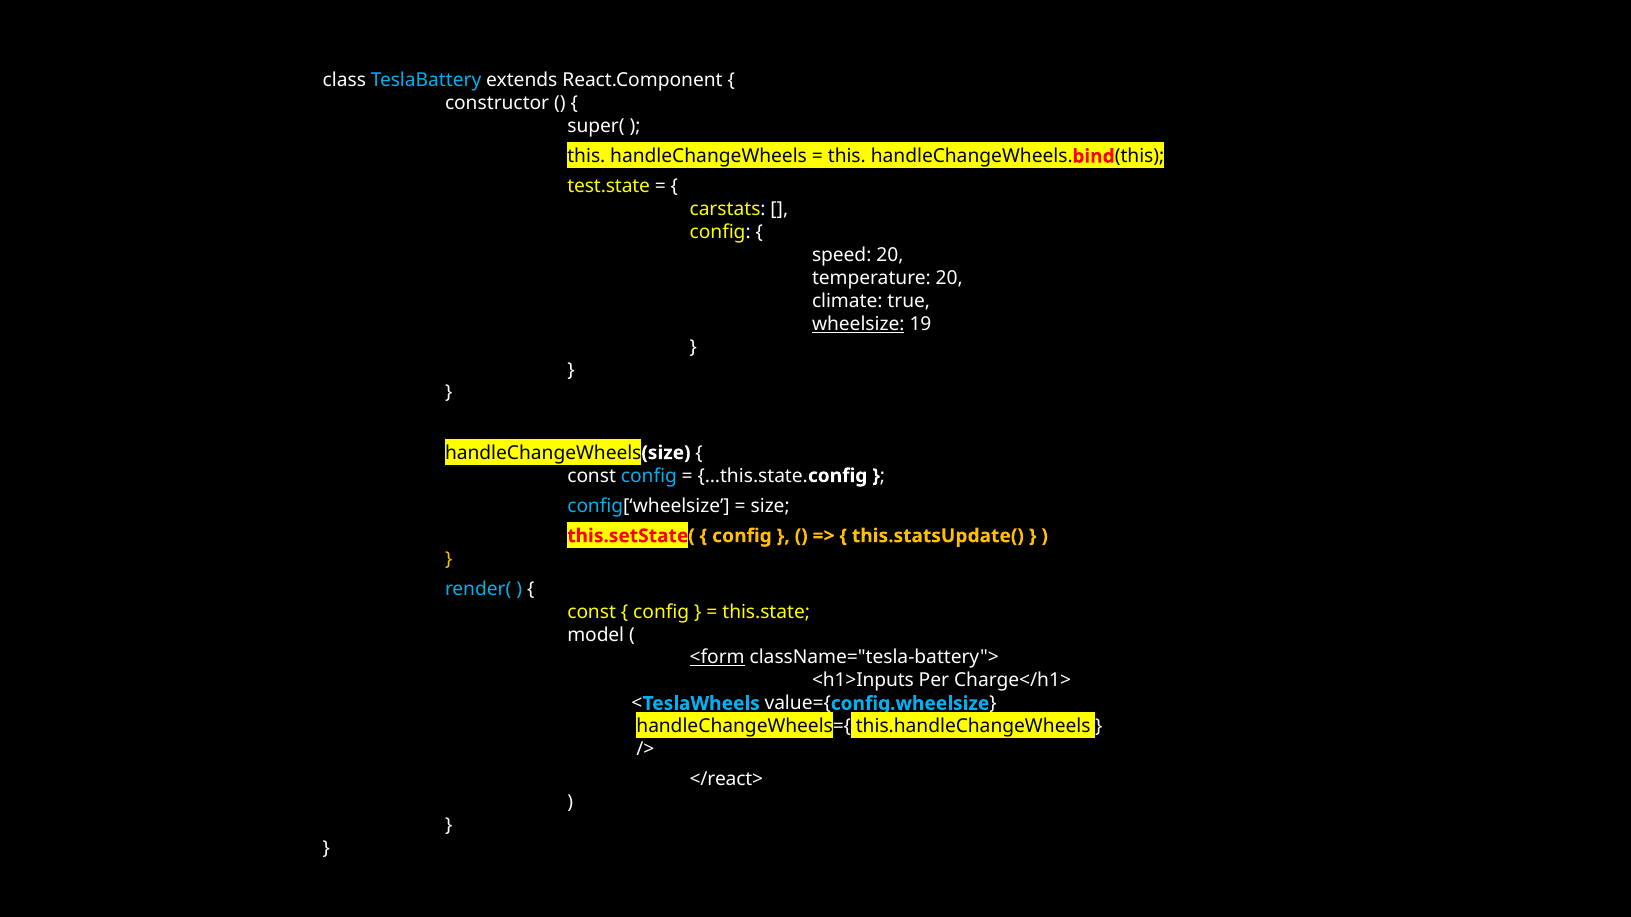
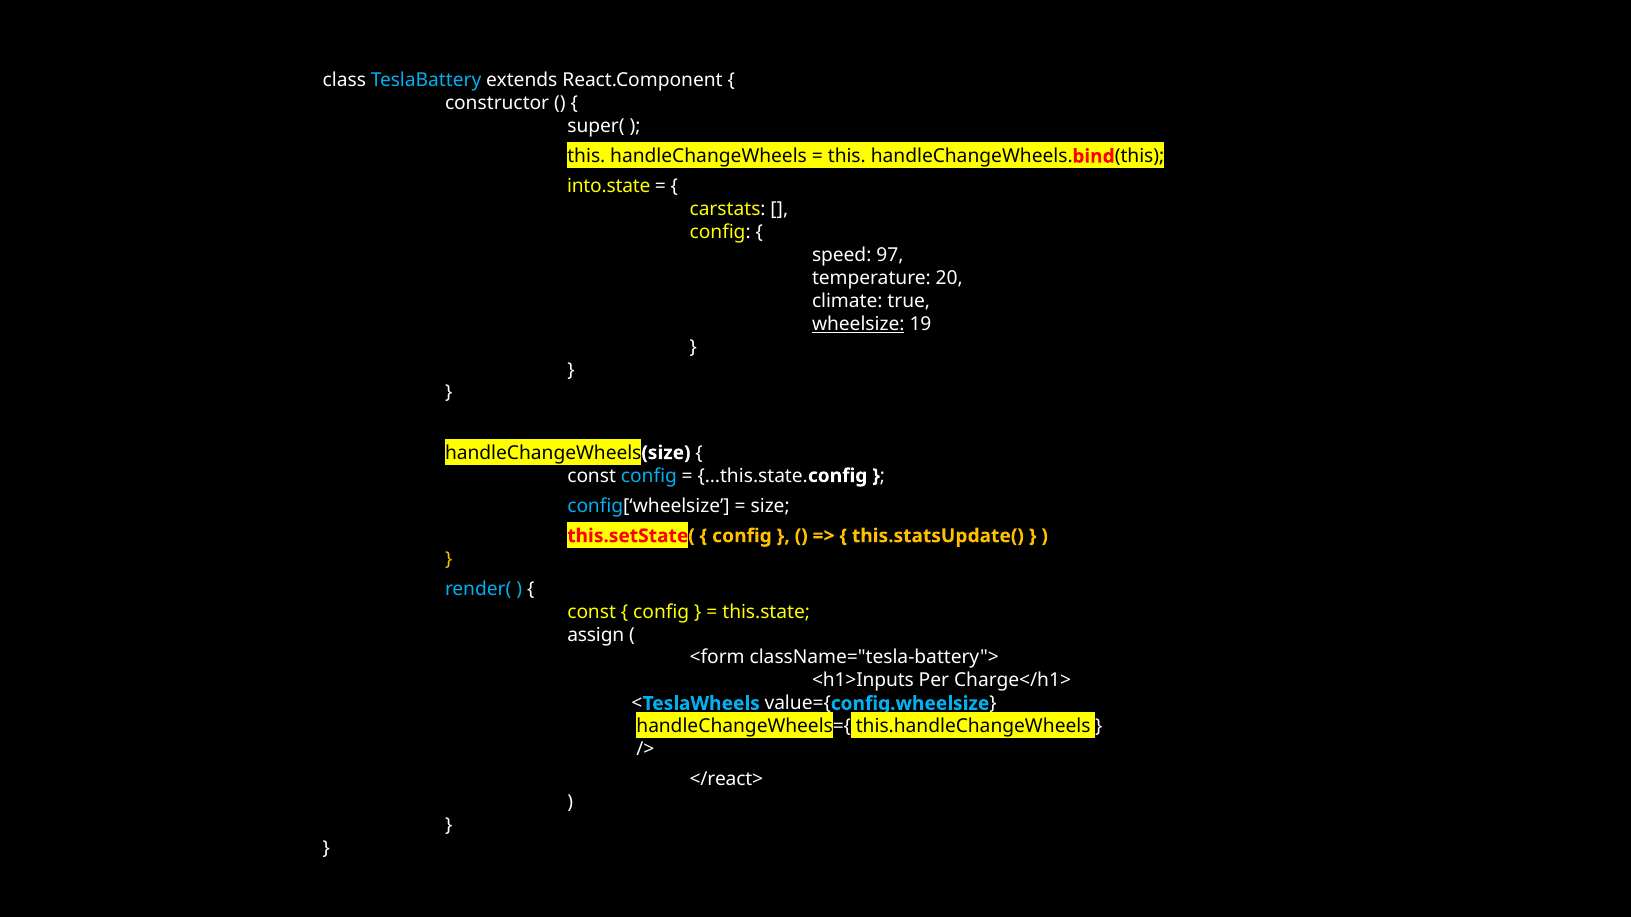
test.state: test.state -> into.state (609, 186)
speed 20: 20 -> 97 (890, 255)
model: model -> assign (596, 635)
<form underline: present -> none (717, 658)
